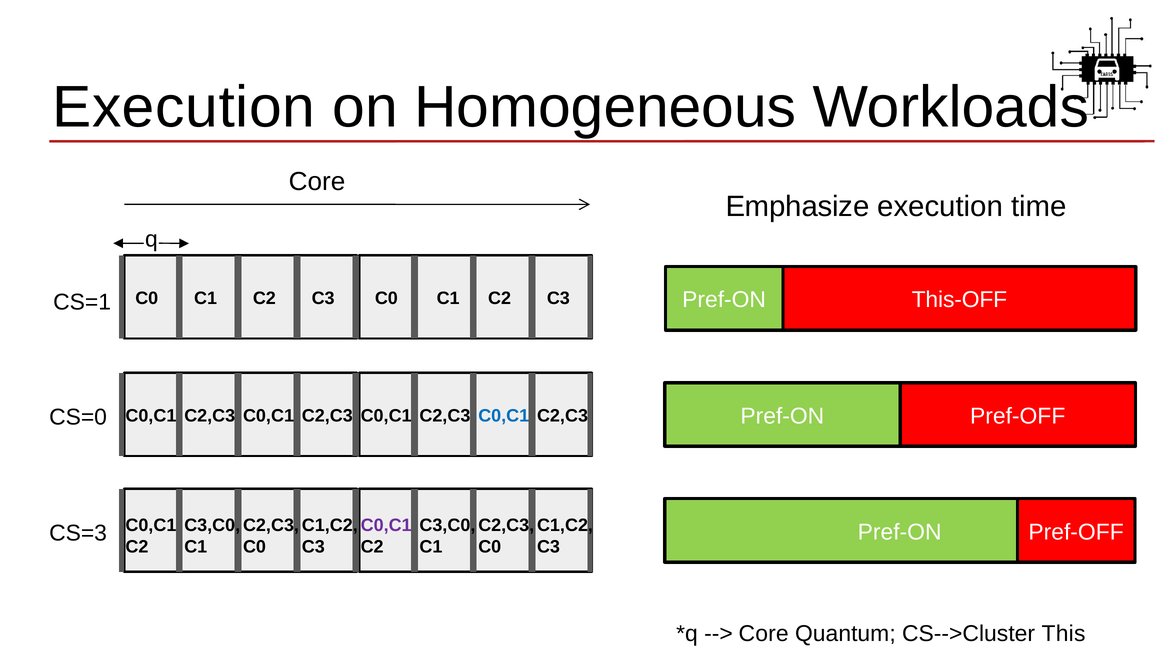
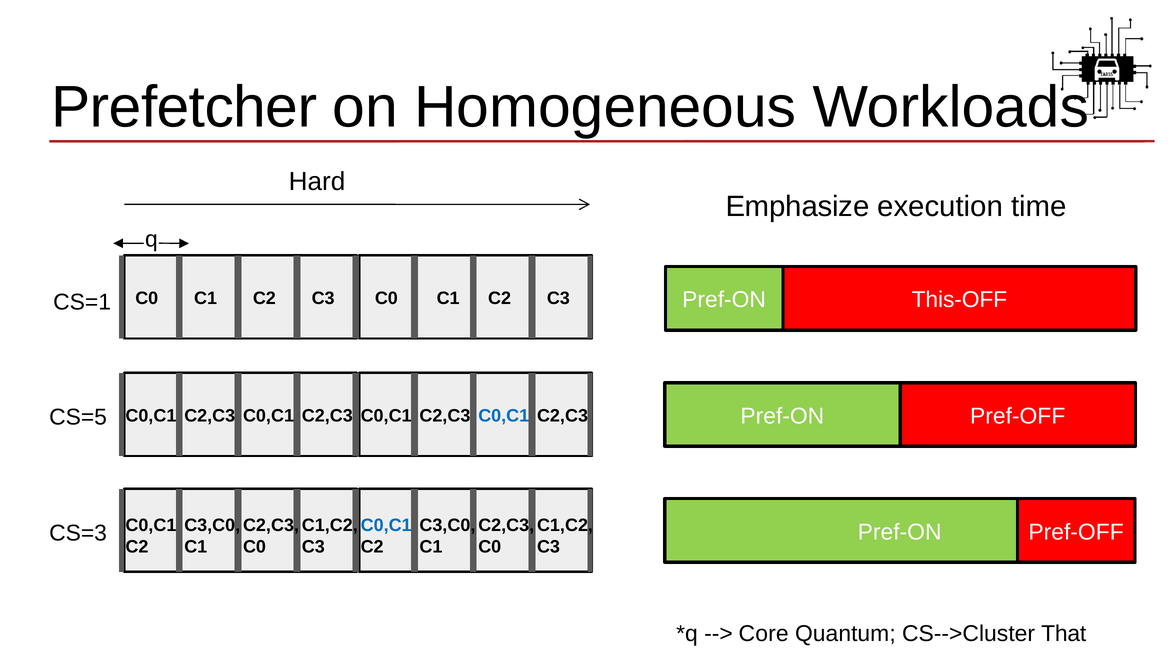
Execution: Execution -> Prefetcher (184, 108)
Core: Core -> Hard (317, 182)
CS=0: CS=0 -> CS=5 (78, 418)
C0,C1 colour: purple -> blue (386, 526)
This: This -> That (1064, 634)
